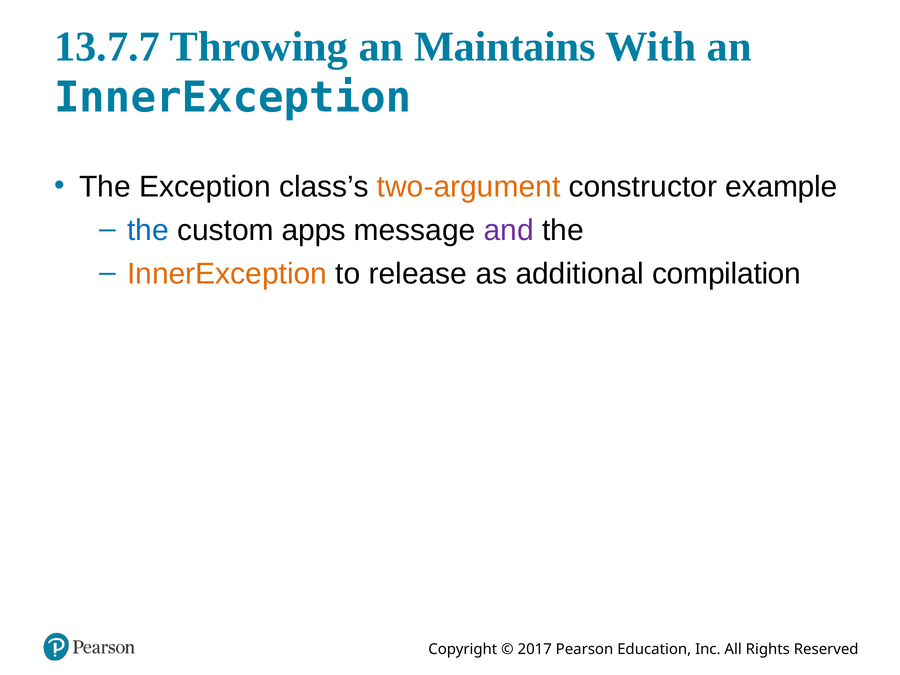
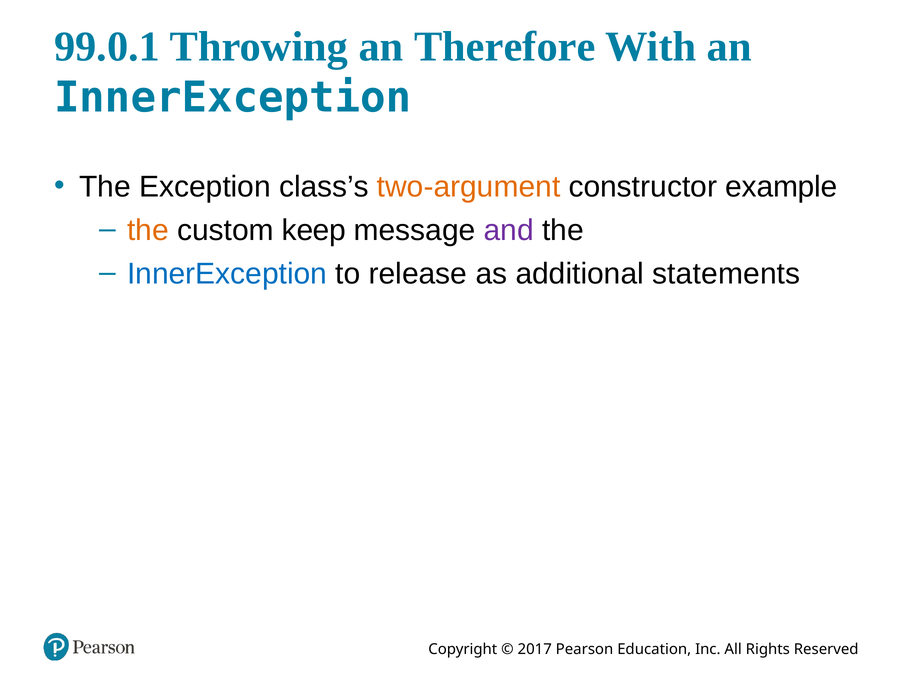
13.7.7: 13.7.7 -> 99.0.1 (107, 47)
Maintains: Maintains -> Therefore (505, 47)
the colour: blue -> orange (148, 230)
apps: apps -> keep (314, 230)
InnerException colour: orange -> blue (227, 274)
compilation: compilation -> statements (726, 274)
